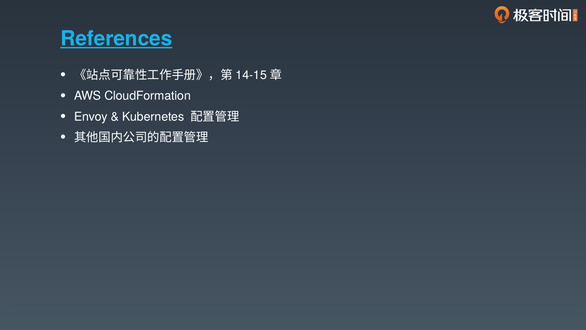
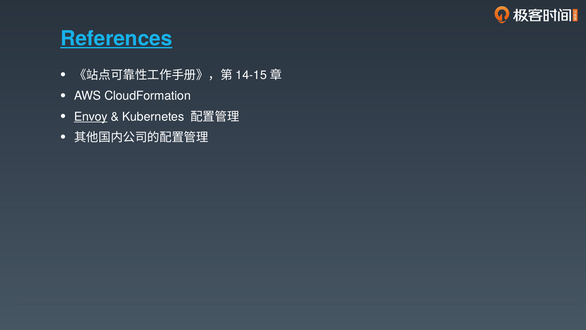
Envoy underline: none -> present (91, 117)
